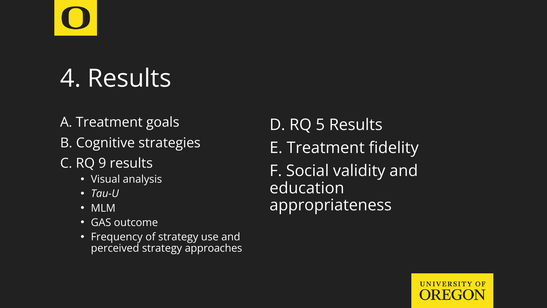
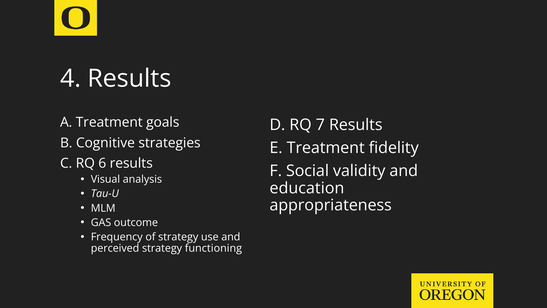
5: 5 -> 7 (320, 125)
9: 9 -> 6 (102, 163)
approaches: approaches -> functioning (213, 248)
